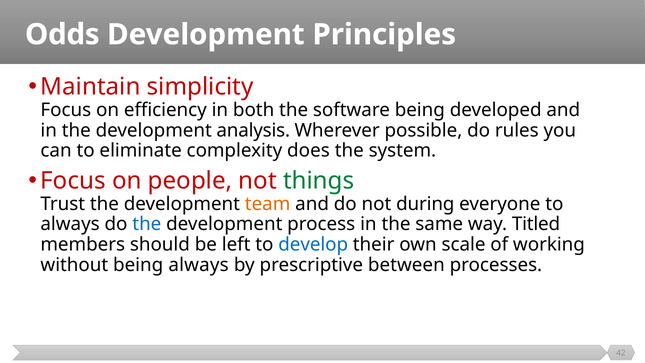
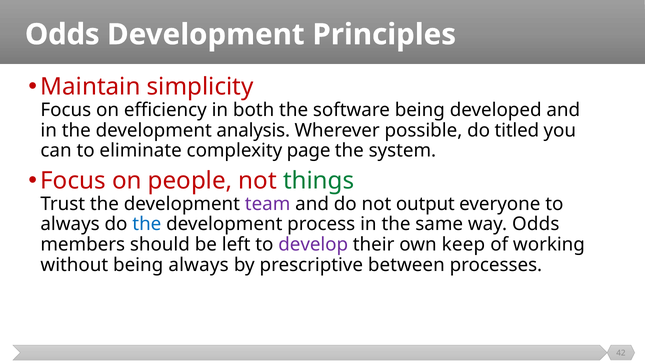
rules: rules -> titled (517, 130)
does: does -> page (309, 151)
team colour: orange -> purple (268, 204)
during: during -> output (425, 204)
way Titled: Titled -> Odds (536, 224)
develop colour: blue -> purple (313, 244)
scale: scale -> keep (463, 244)
